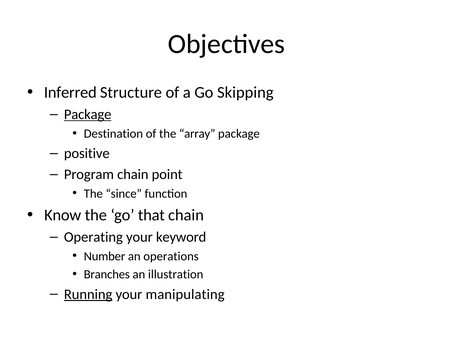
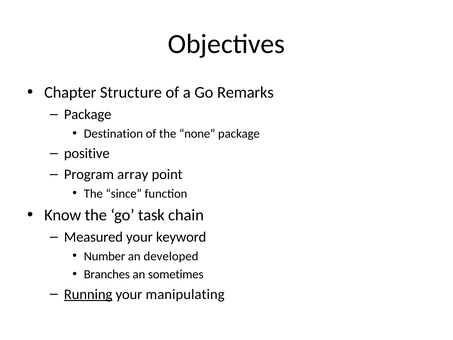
Inferred: Inferred -> Chapter (70, 92)
Skipping: Skipping -> Remarks (245, 92)
Package underline: present -> none (88, 114)
array: array -> none (197, 133)
Program chain: chain -> array (133, 174)
that: that -> task (151, 215)
Operating: Operating -> Measured (93, 237)
operations: operations -> developed (171, 256)
illustration: illustration -> sometimes (176, 274)
